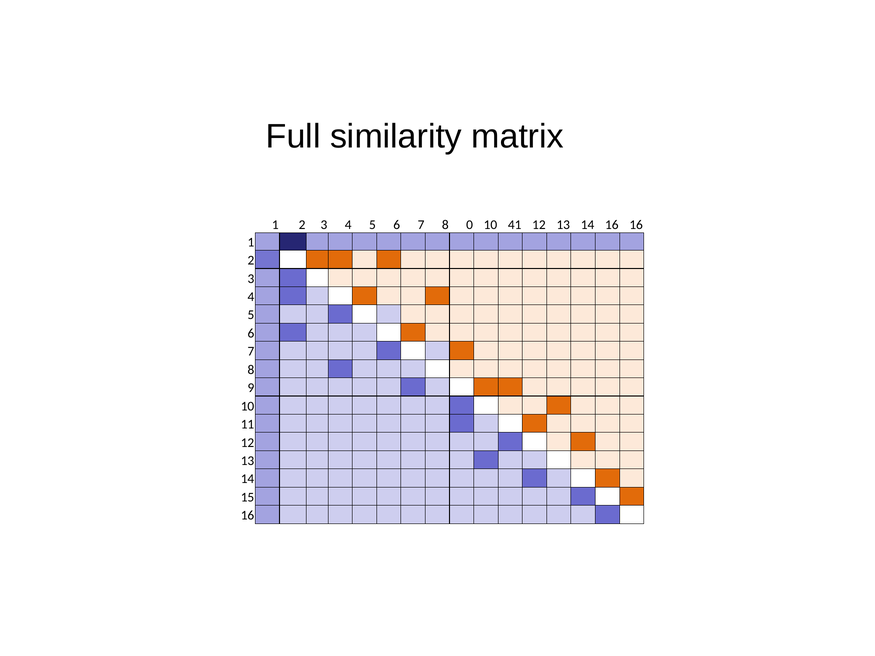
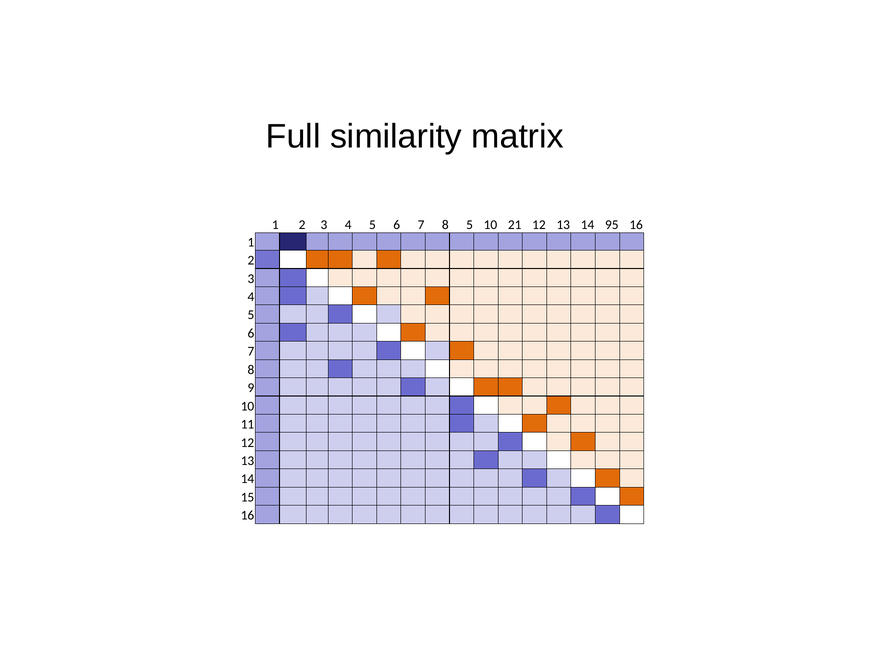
8 0: 0 -> 5 (470, 225)
41: 41 -> 21 (515, 225)
14 16: 16 -> 95 (612, 225)
